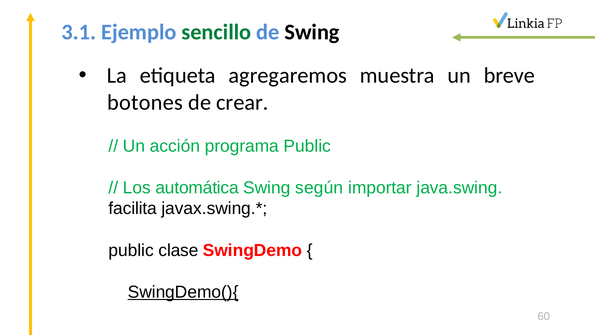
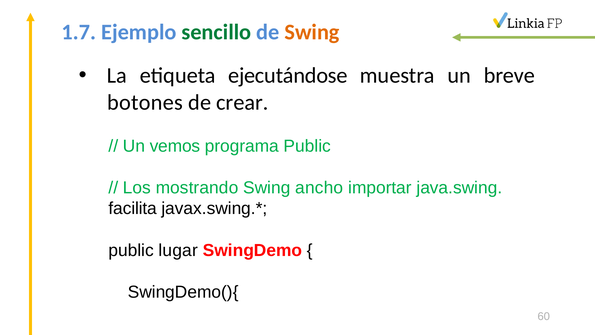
3.1: 3.1 -> 1.7 (79, 32)
Swing colour: black -> orange (312, 32)
agregaremos: agregaremos -> ejecutándose (288, 76)
acción: acción -> vemos (175, 146)
automática: automática -> mostrando (197, 188)
según: según -> ancho (319, 188)
clase: clase -> lugar (178, 250)
SwingDemo(){ underline: present -> none (183, 292)
